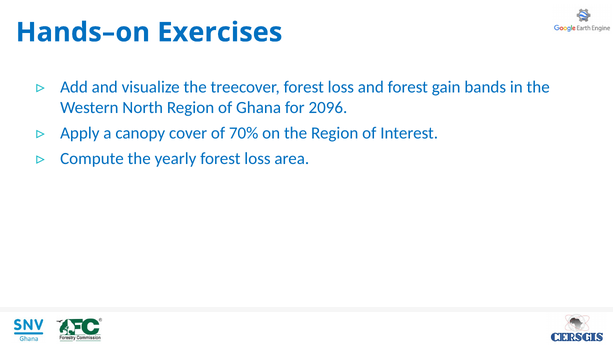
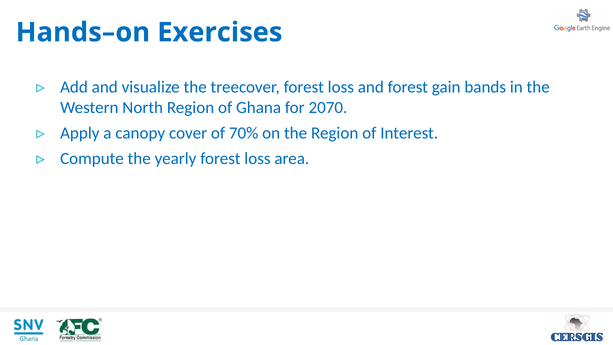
2096: 2096 -> 2070 (328, 107)
